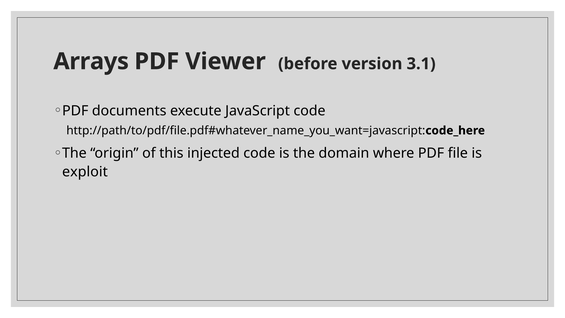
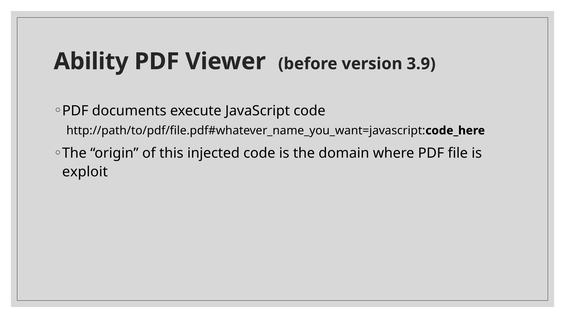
Arrays: Arrays -> Ability (91, 61)
3.1: 3.1 -> 3.9 (421, 64)
